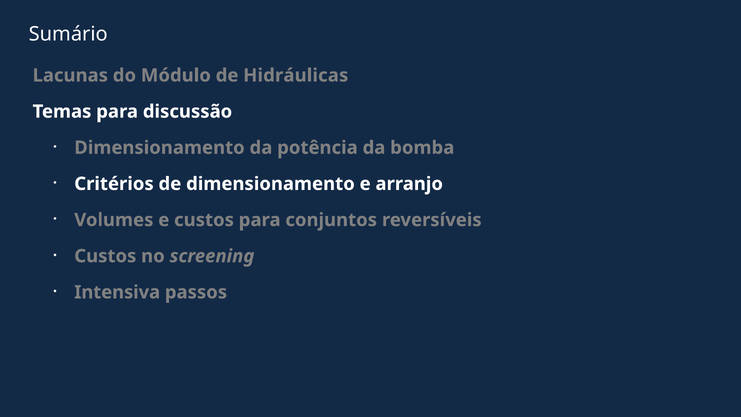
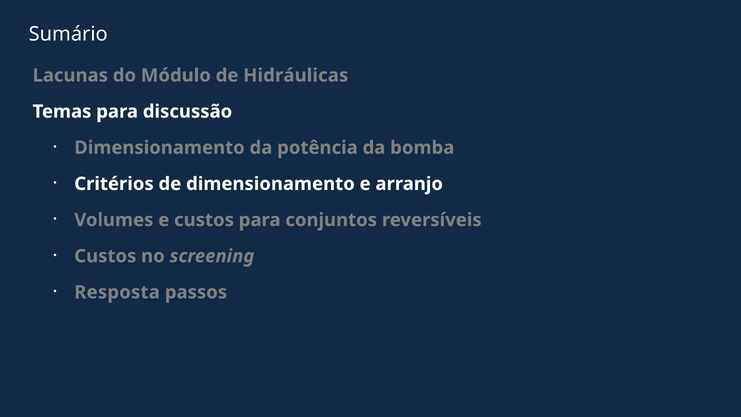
Intensiva: Intensiva -> Resposta (117, 292)
